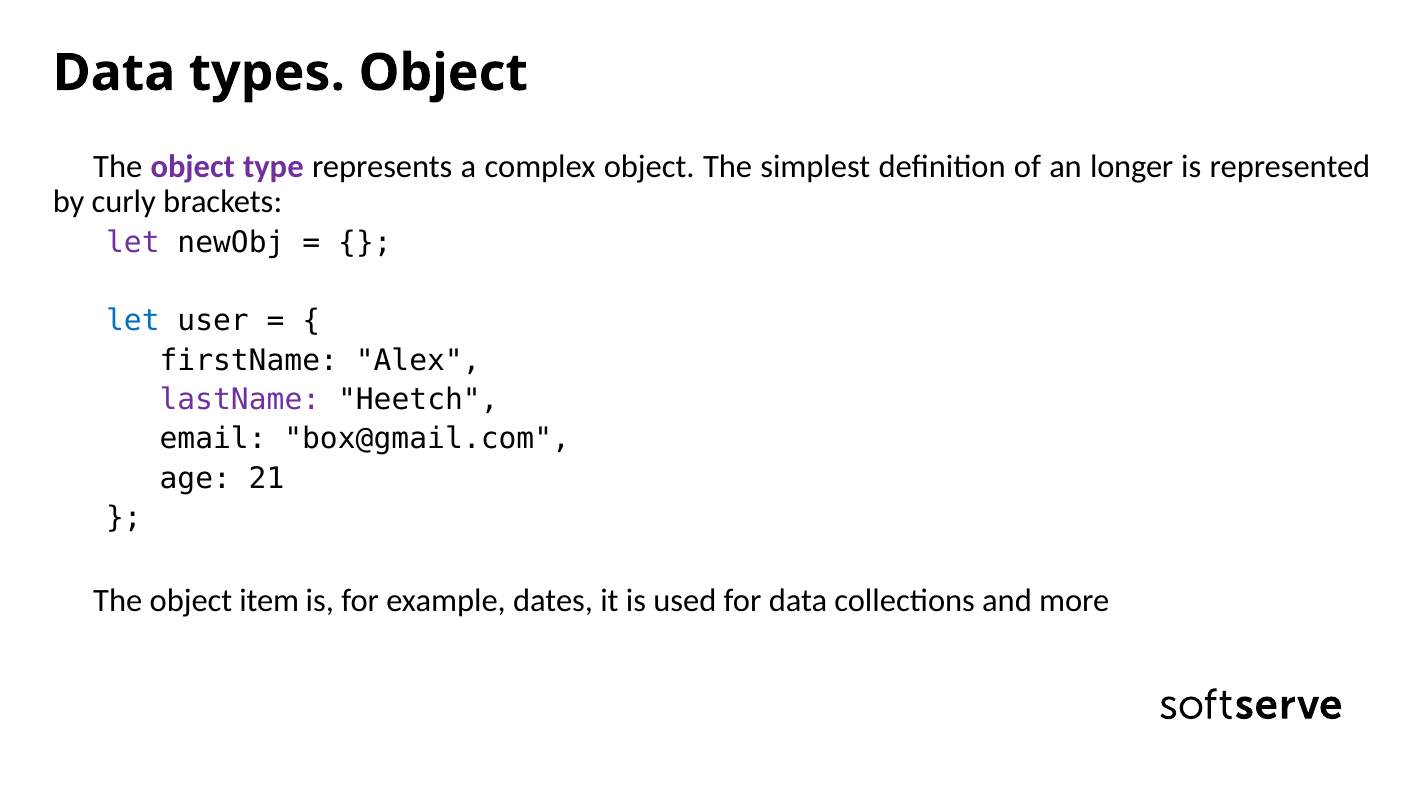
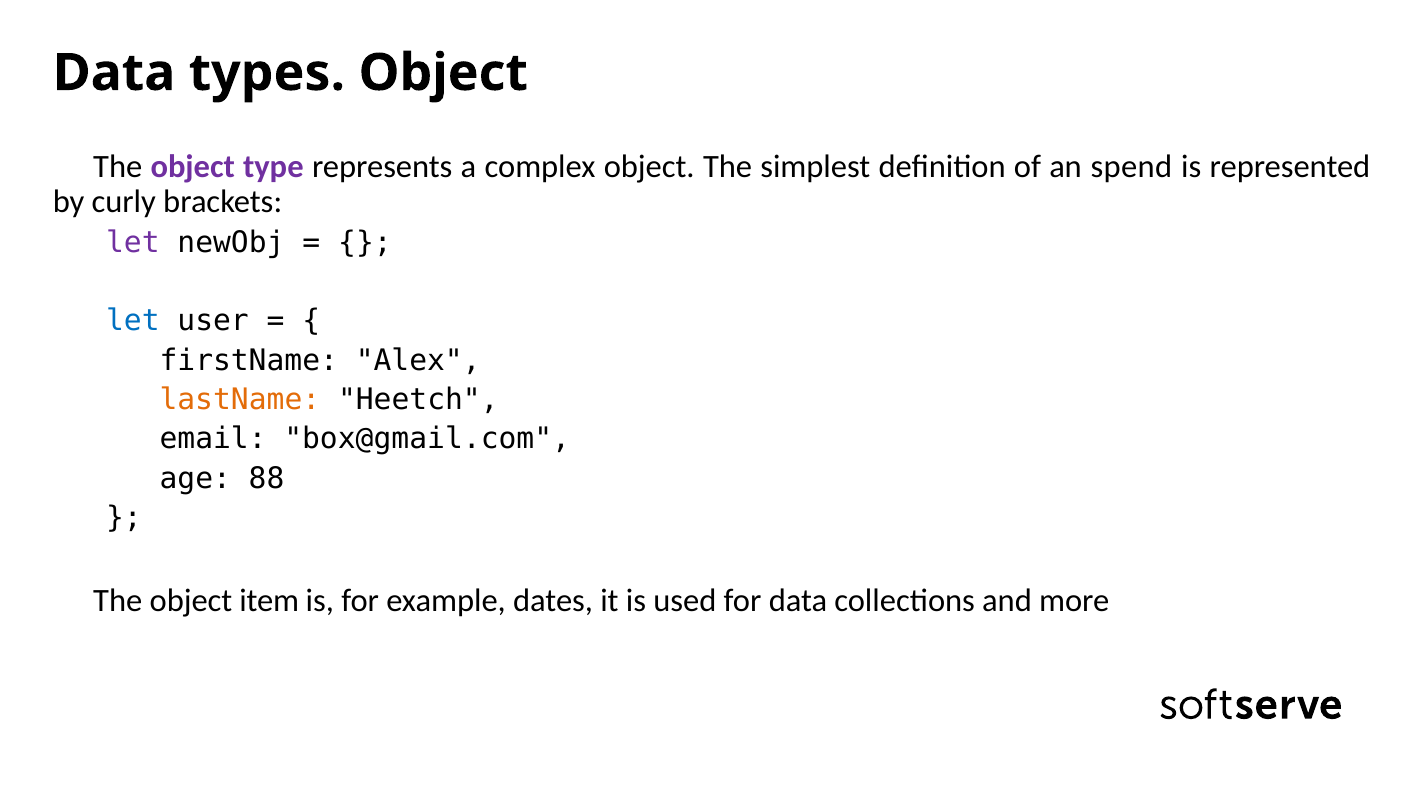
longer: longer -> spend (1131, 166)
lastName colour: purple -> orange (240, 400)
21: 21 -> 88 (267, 479)
